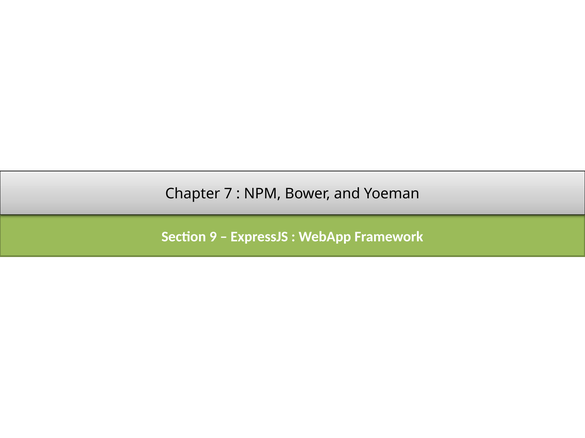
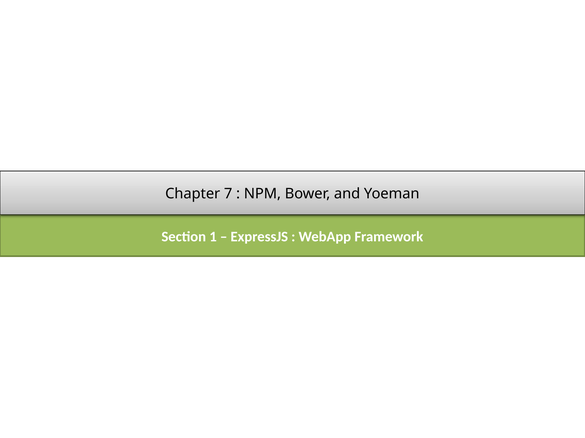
9: 9 -> 1 (213, 237)
